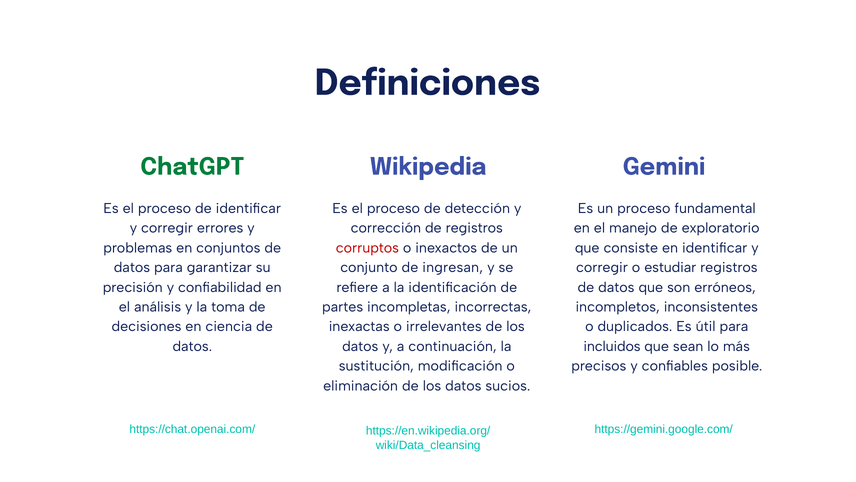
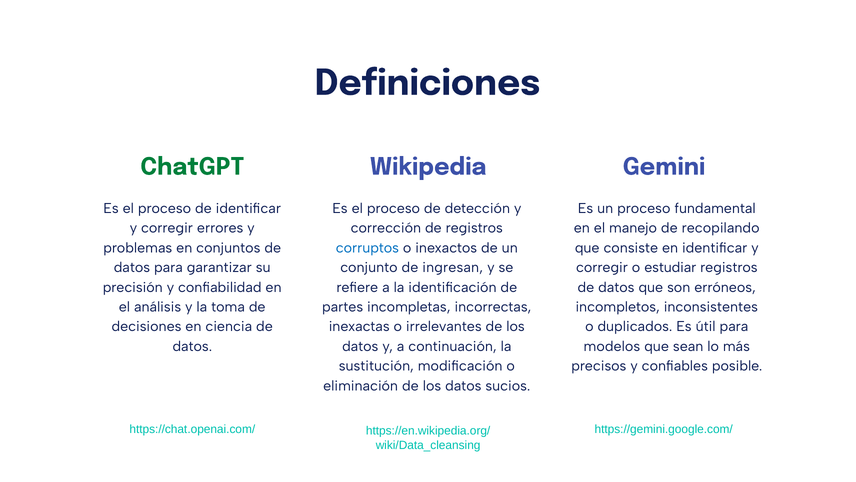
exploratorio: exploratorio -> recopilando (721, 228)
corruptos colour: red -> blue (367, 248)
incluidos: incluidos -> modelos (612, 346)
